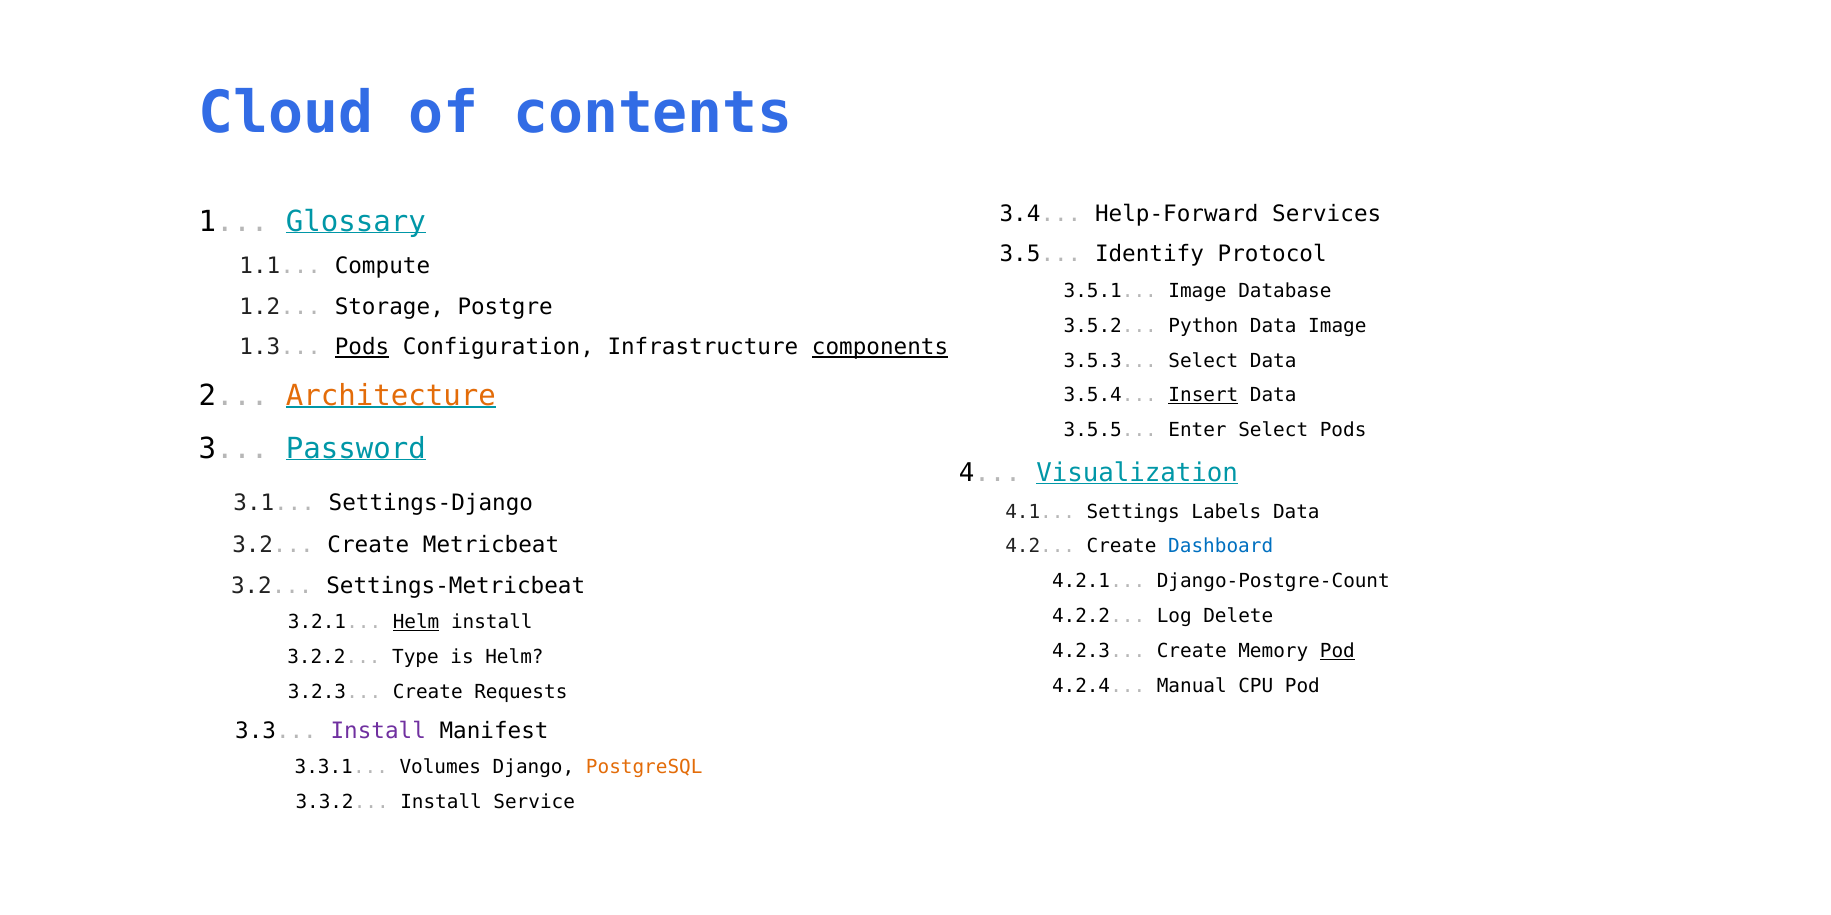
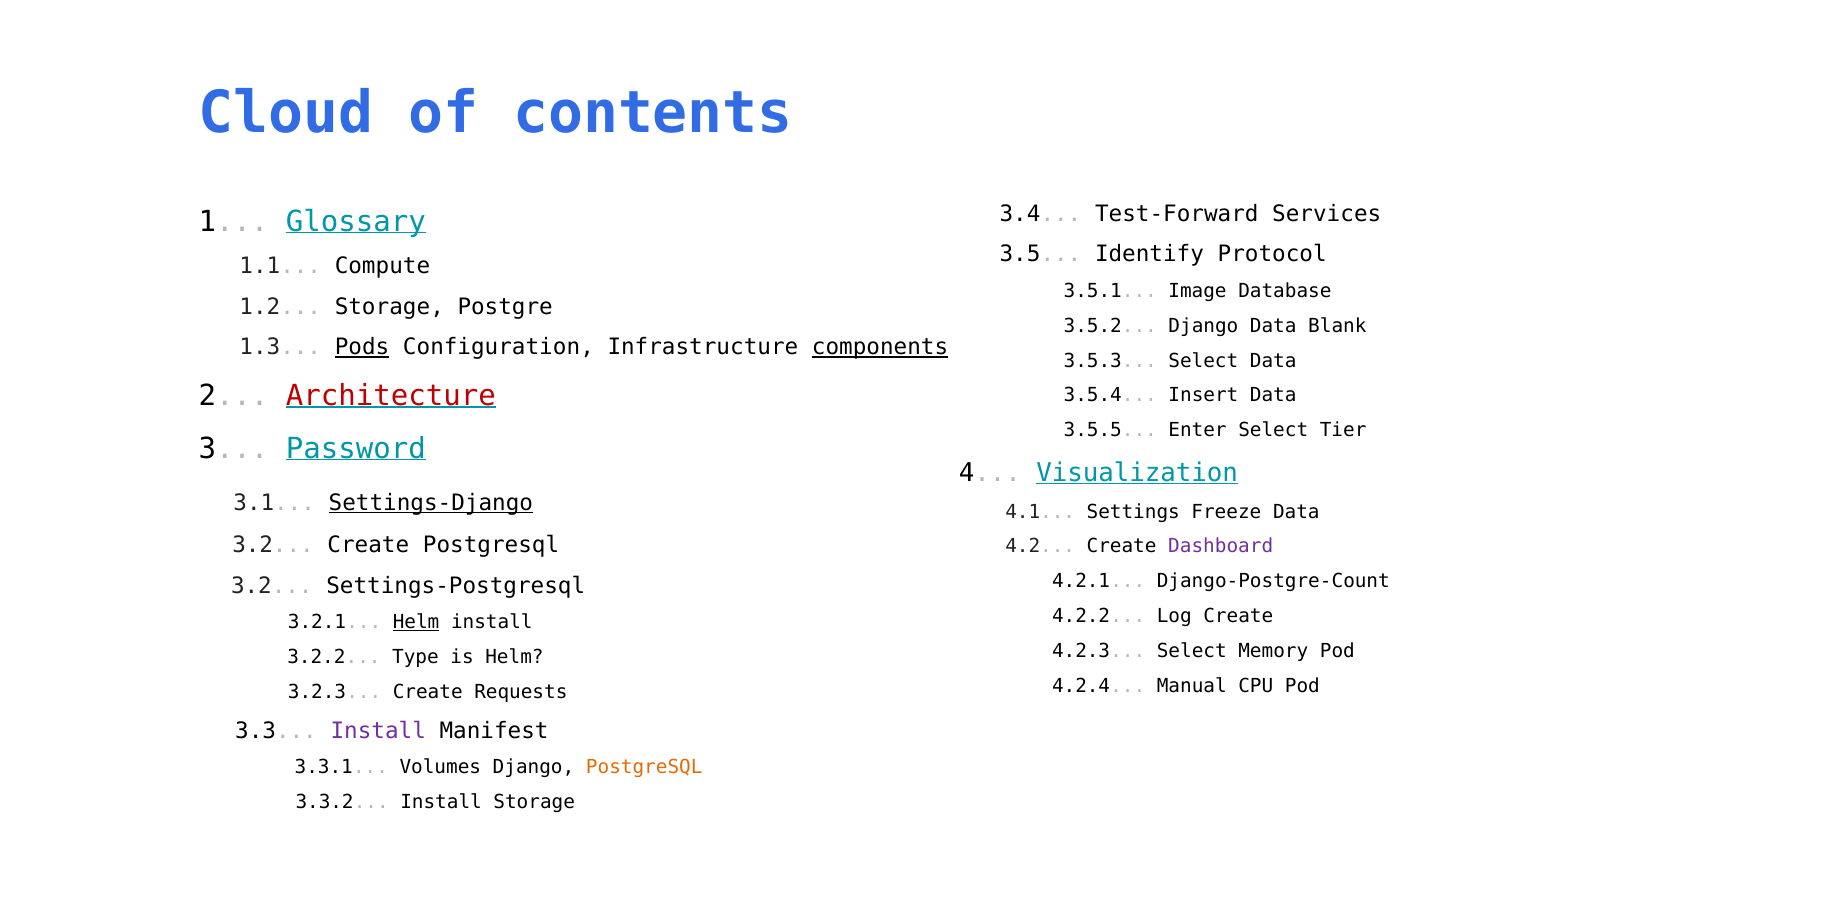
Help-Forward: Help-Forward -> Test-Forward (1177, 214)
3.5.2 Python: Python -> Django (1203, 326)
Data Image: Image -> Blank (1337, 326)
Architecture colour: orange -> red (391, 396)
Insert underline: present -> none (1203, 396)
Select Pods: Pods -> Tier (1343, 431)
Settings-Django underline: none -> present (431, 503)
Labels: Labels -> Freeze (1226, 512)
Create Metricbeat: Metricbeat -> Postgresql (491, 545)
Dashboard colour: blue -> purple (1221, 547)
Settings-Metricbeat: Settings-Metricbeat -> Settings-Postgresql (456, 586)
Log Delete: Delete -> Create (1238, 617)
4.2.3 Create: Create -> Select (1192, 651)
Pod underline: present -> none (1337, 651)
Install Service: Service -> Storage (534, 803)
